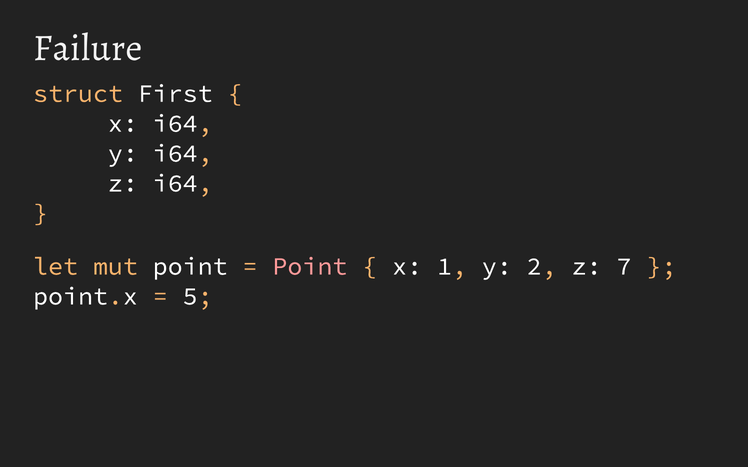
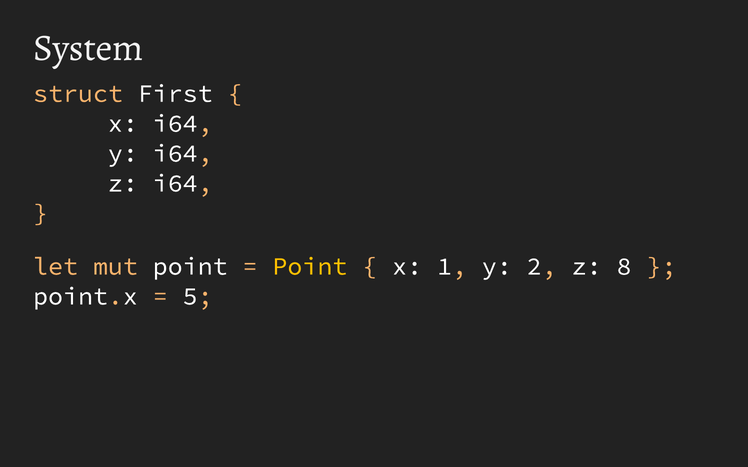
Failure: Failure -> System (88, 48)
Point colour: pink -> yellow (310, 267)
7: 7 -> 8 (624, 267)
